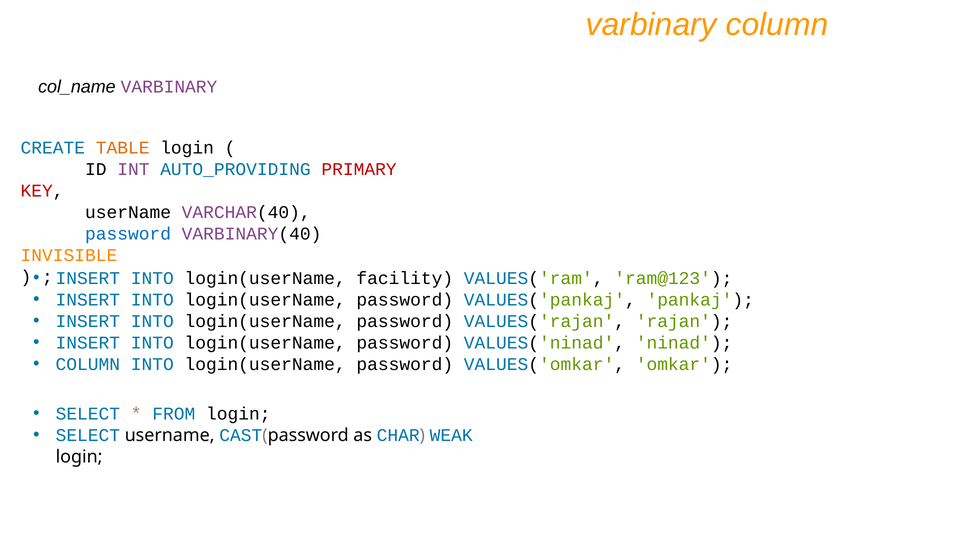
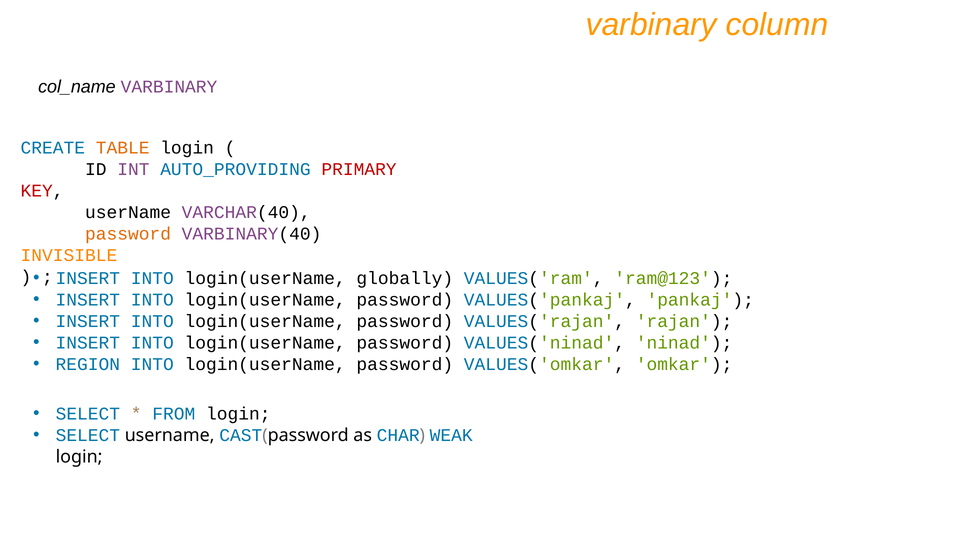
password colour: blue -> orange (128, 234)
facility: facility -> globally (405, 278)
COLUMN: COLUMN -> REGION (88, 364)
